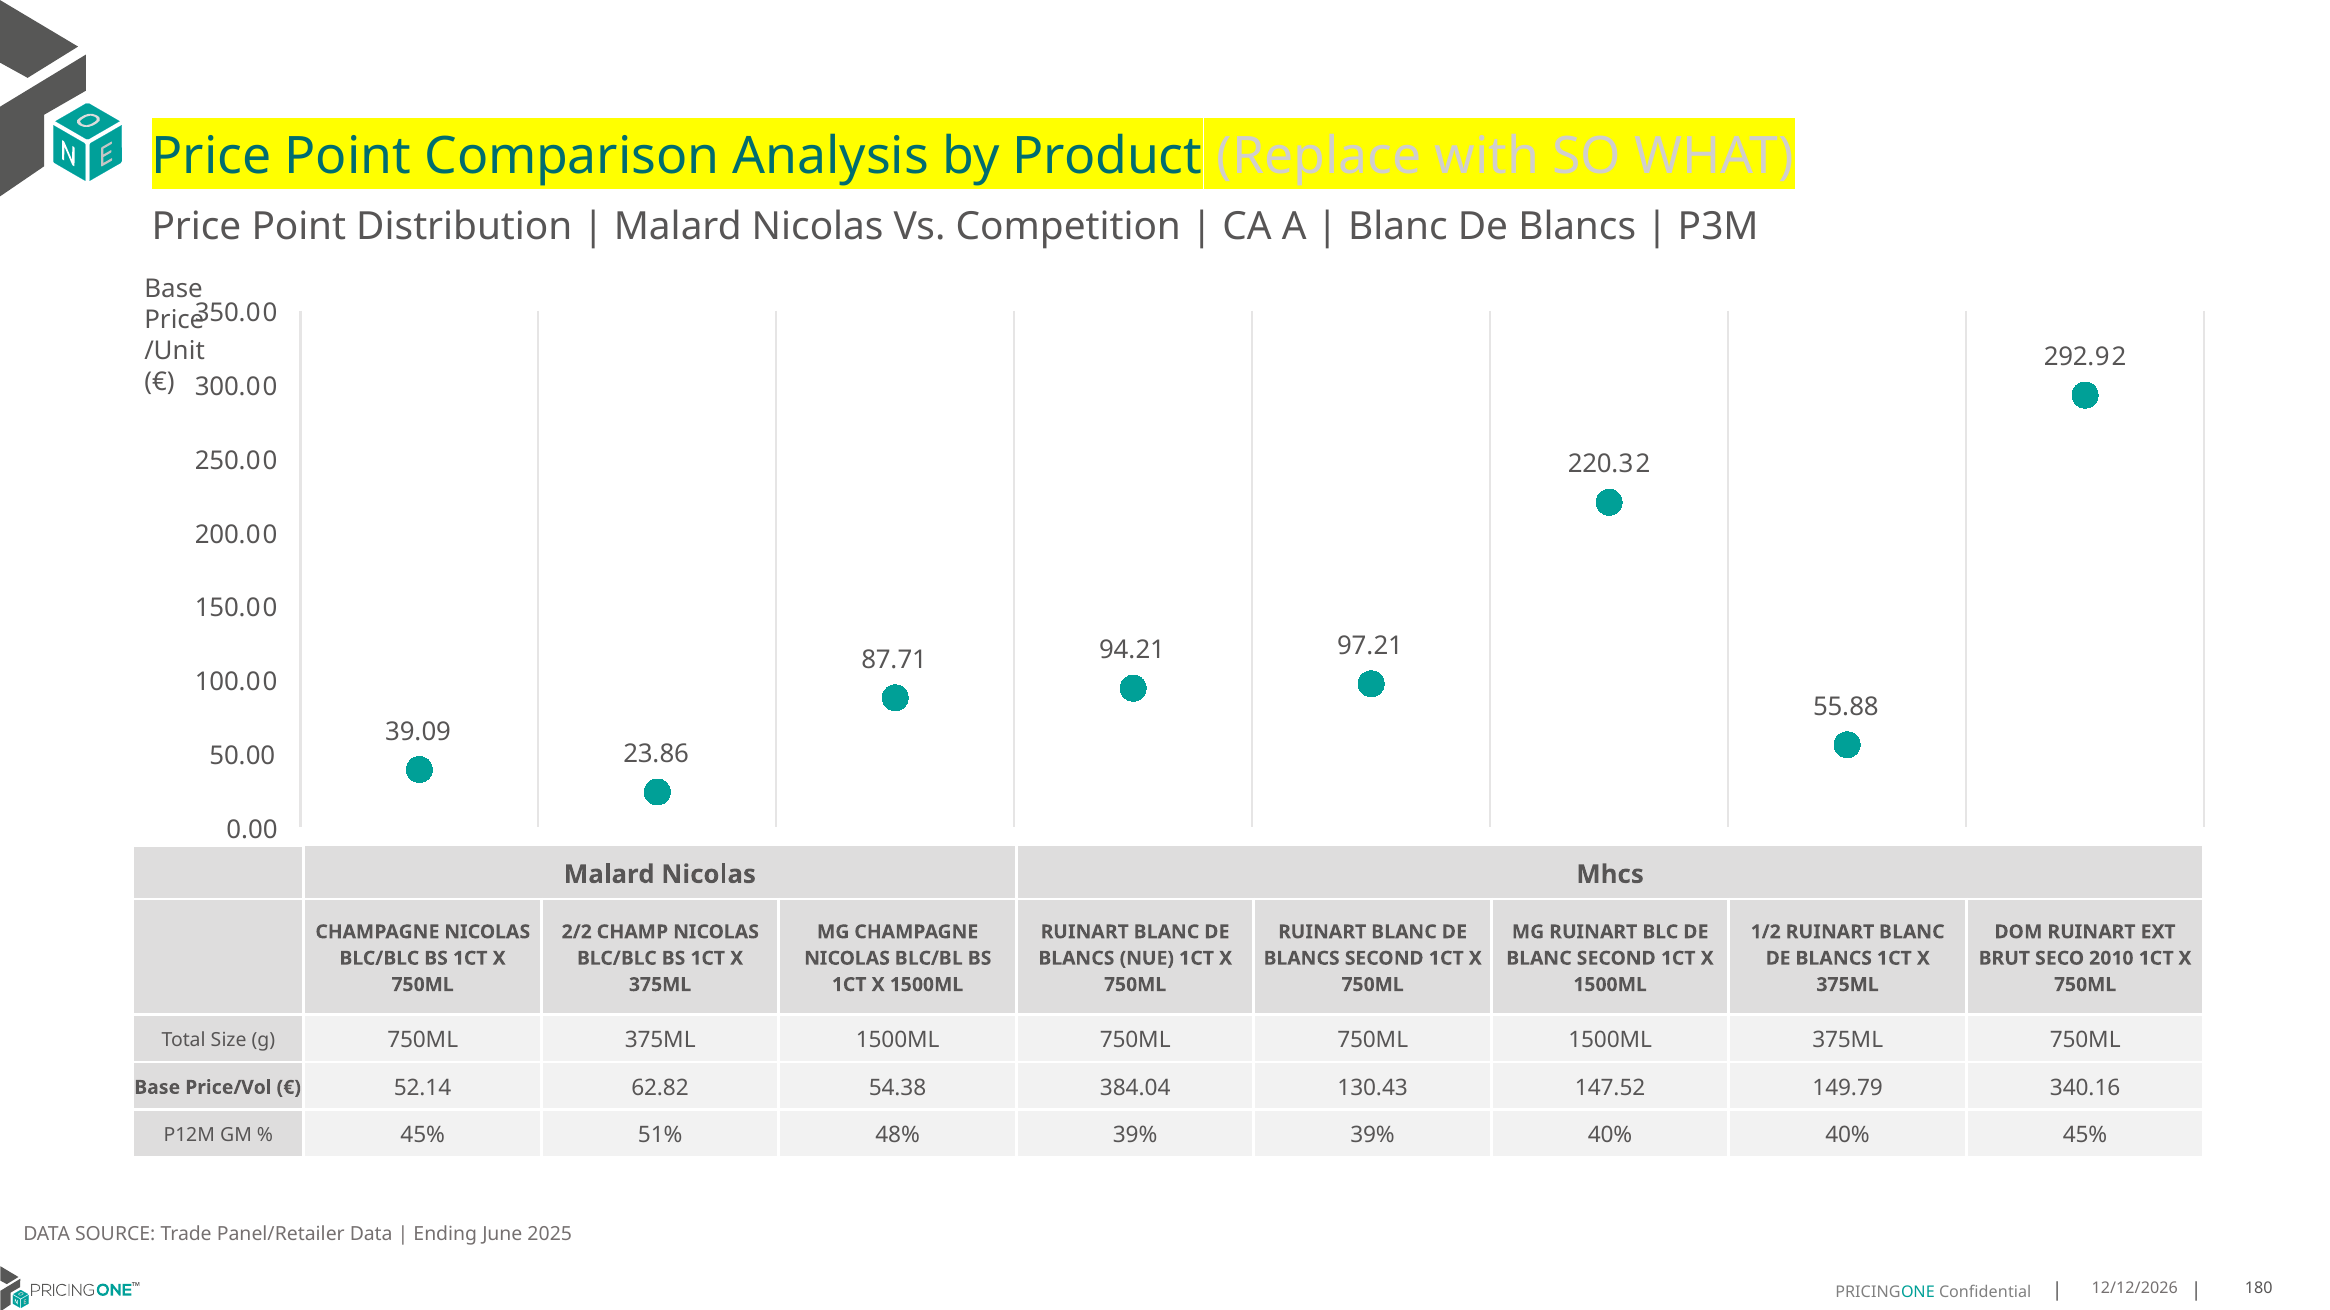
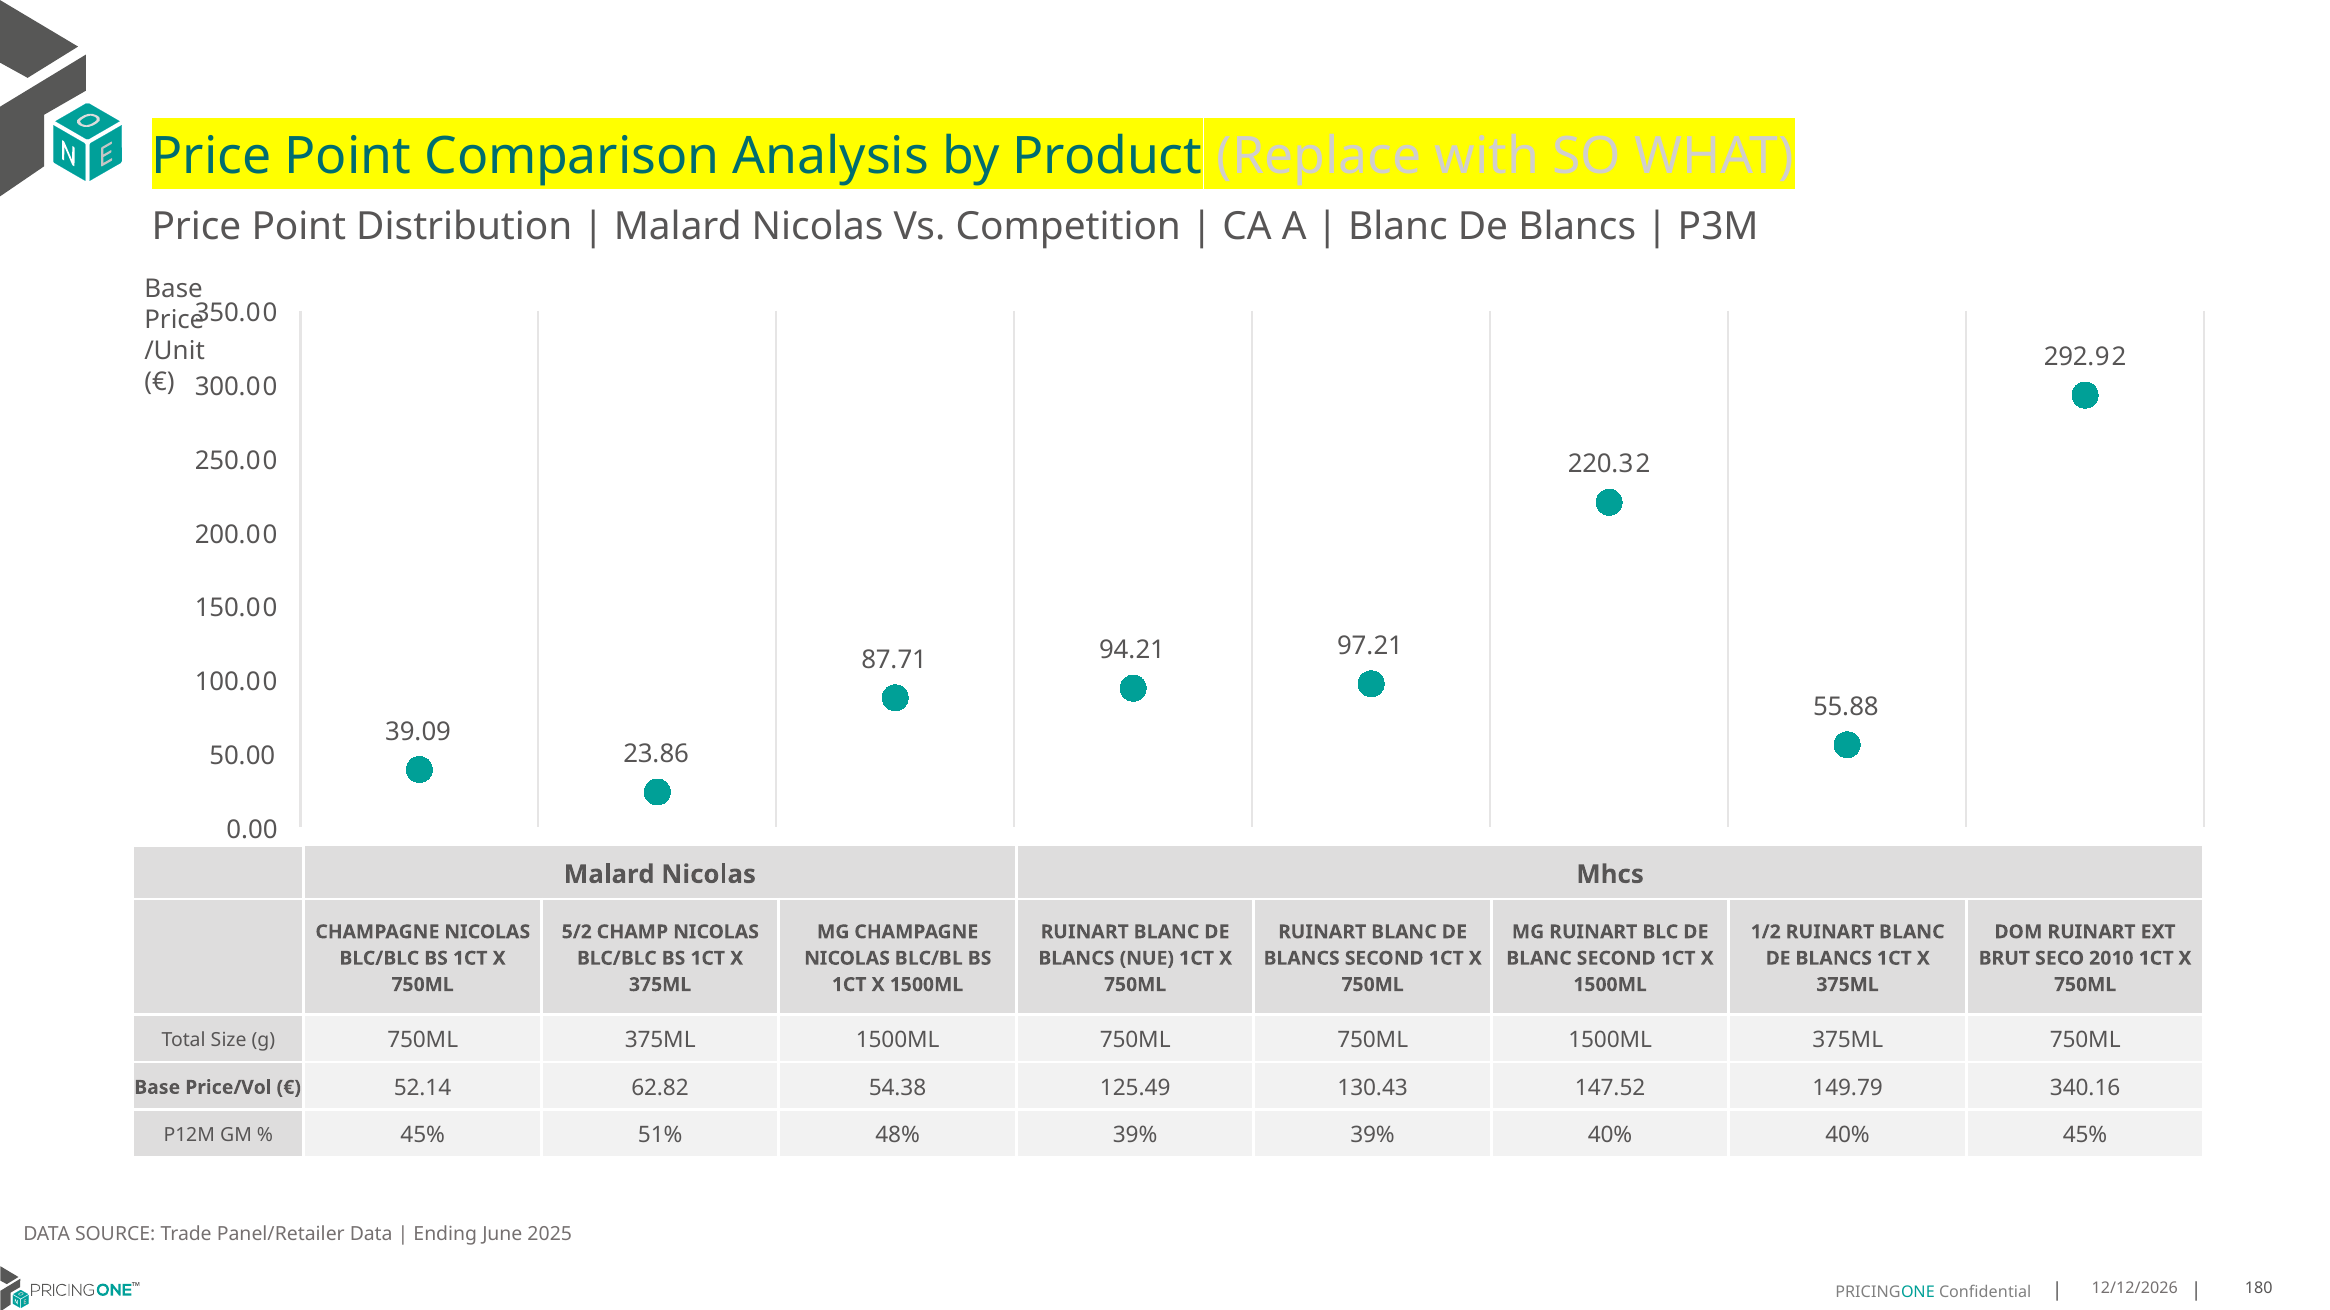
2/2: 2/2 -> 5/2 (577, 932)
384.04: 384.04 -> 125.49 (1135, 1088)
